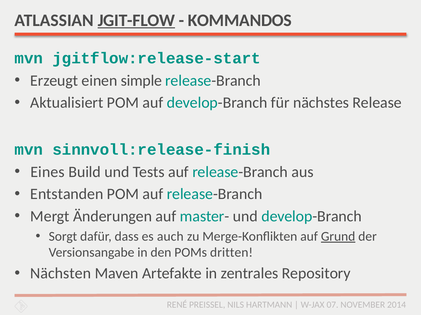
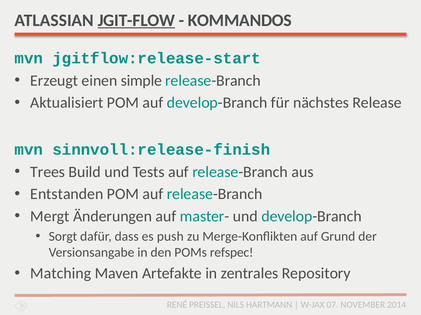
Eines: Eines -> Trees (48, 172)
auch: auch -> push (170, 237)
Grund underline: present -> none (338, 237)
dritten: dritten -> refspec (232, 253)
Nächsten: Nächsten -> Matching (61, 274)
